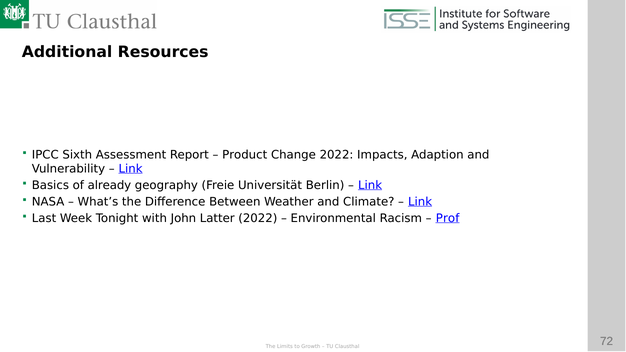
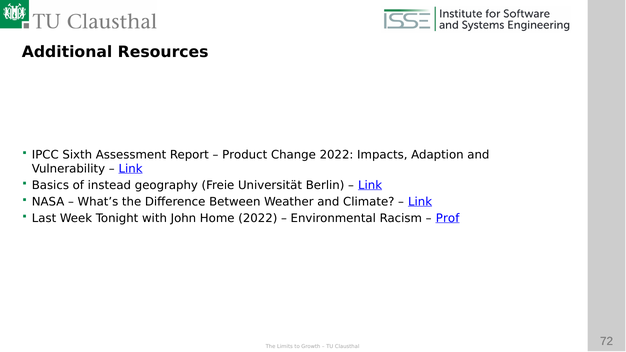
already: already -> instead (109, 186)
Latter: Latter -> Home (217, 218)
